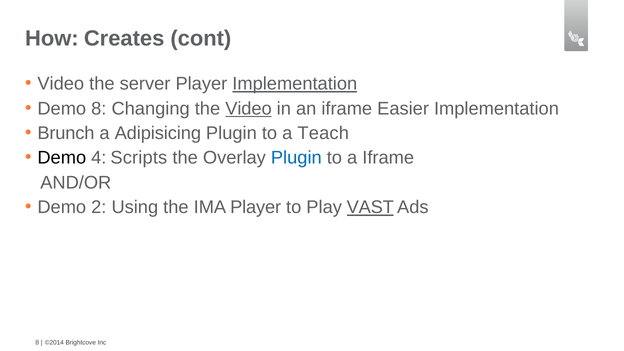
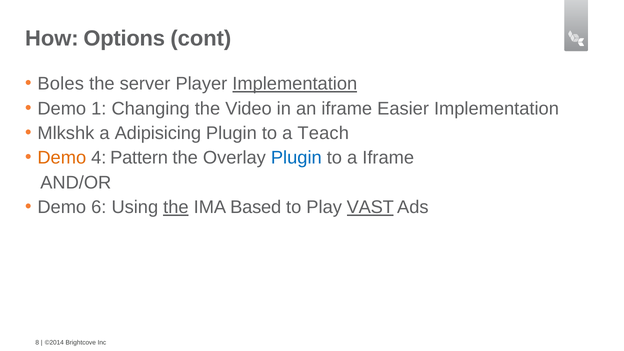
Creates: Creates -> Options (124, 38)
Video: Video -> Boles (61, 84)
Demo 8: 8 -> 1 (99, 109)
Video underline: present -> none (249, 109)
Brunch: Brunch -> Mlkshk (66, 133)
Demo colour: black -> orange (62, 158)
Scripts: Scripts -> Pattern (139, 158)
2: 2 -> 6 (99, 207)
the underline: none -> present (176, 207)
IMA Player: Player -> Based (256, 207)
